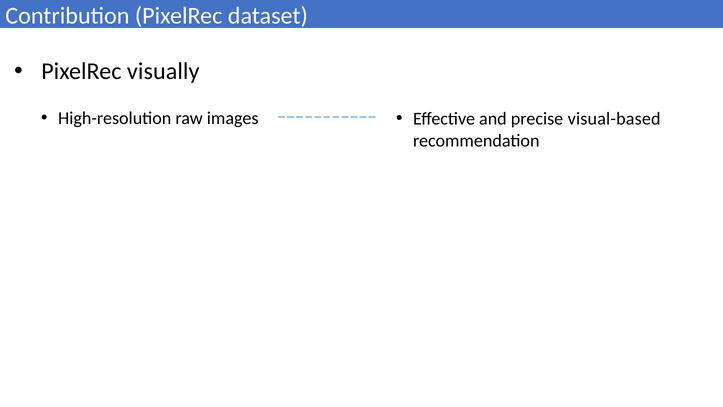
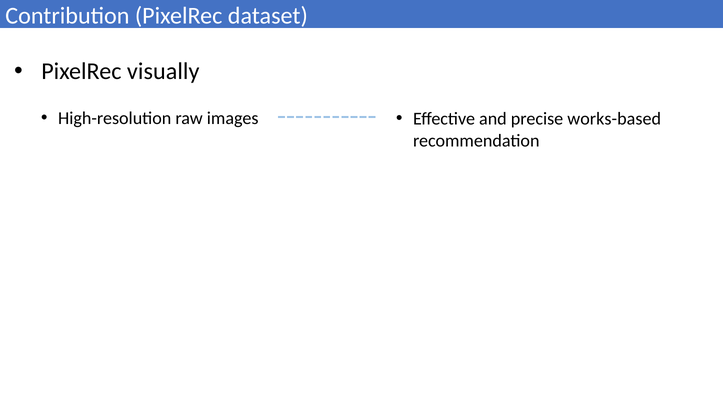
visual-based: visual-based -> works-based (614, 119)
